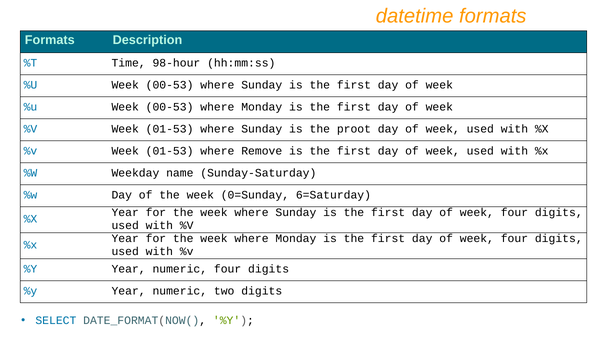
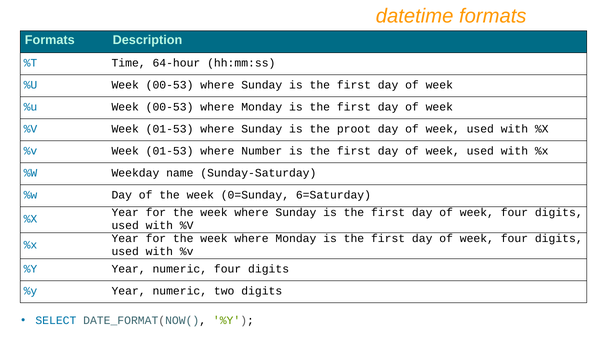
98-hour: 98-hour -> 64-hour (176, 63)
Remove: Remove -> Number (262, 151)
